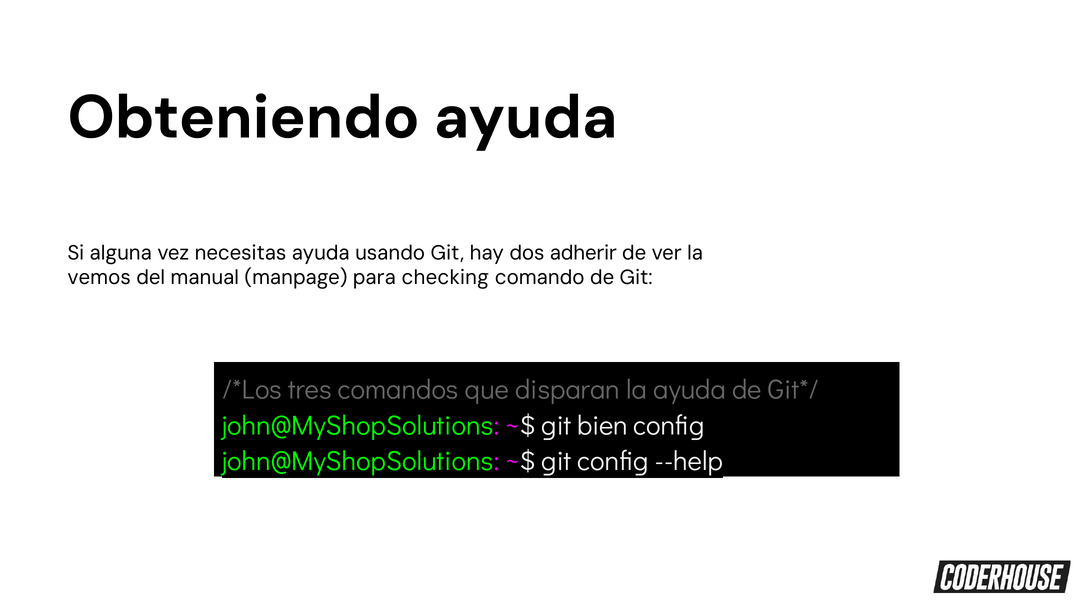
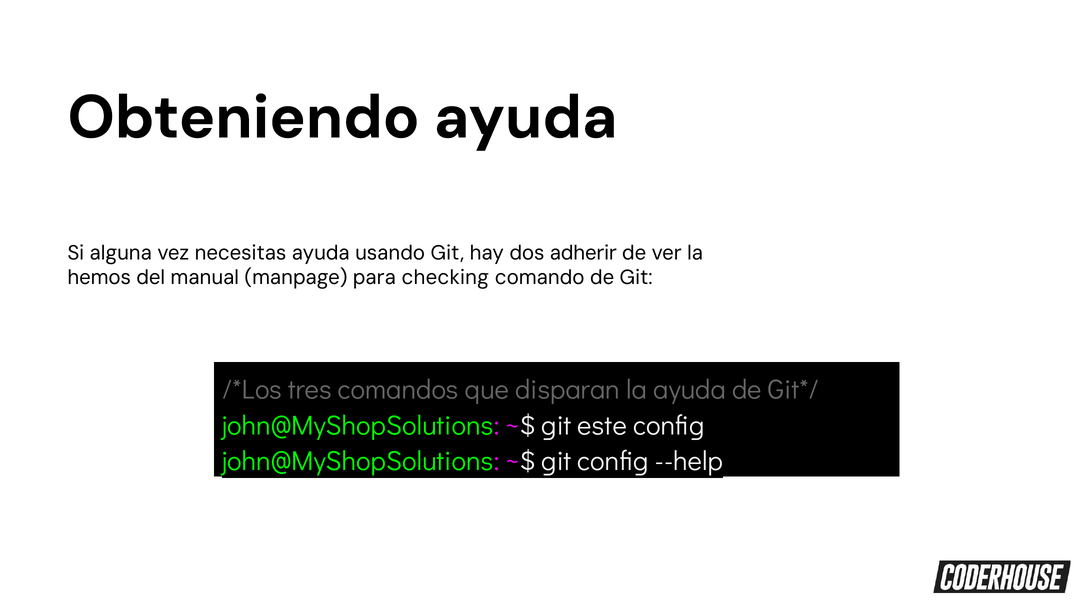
vemos: vemos -> hemos (99, 277)
bien: bien -> este (602, 425)
